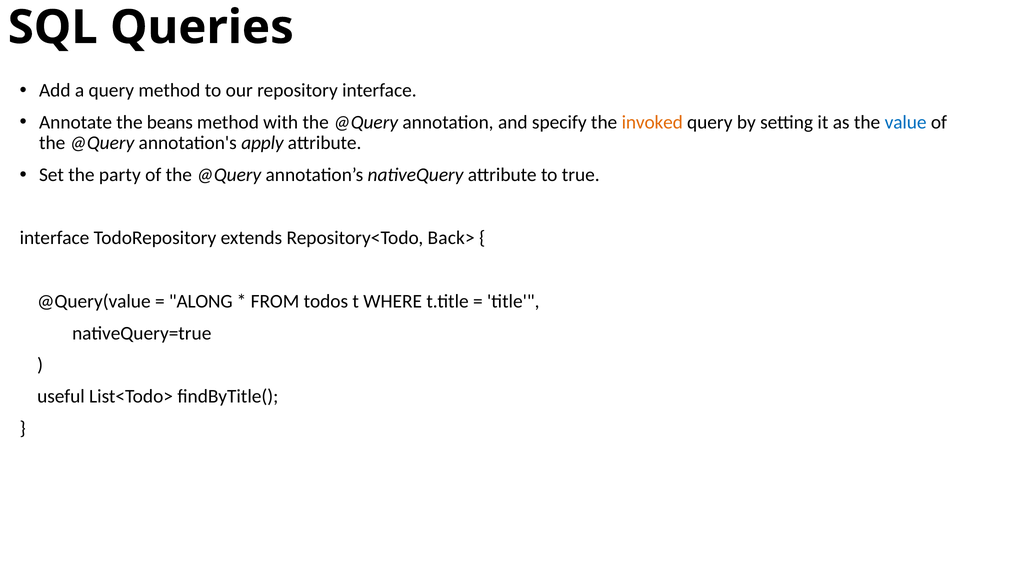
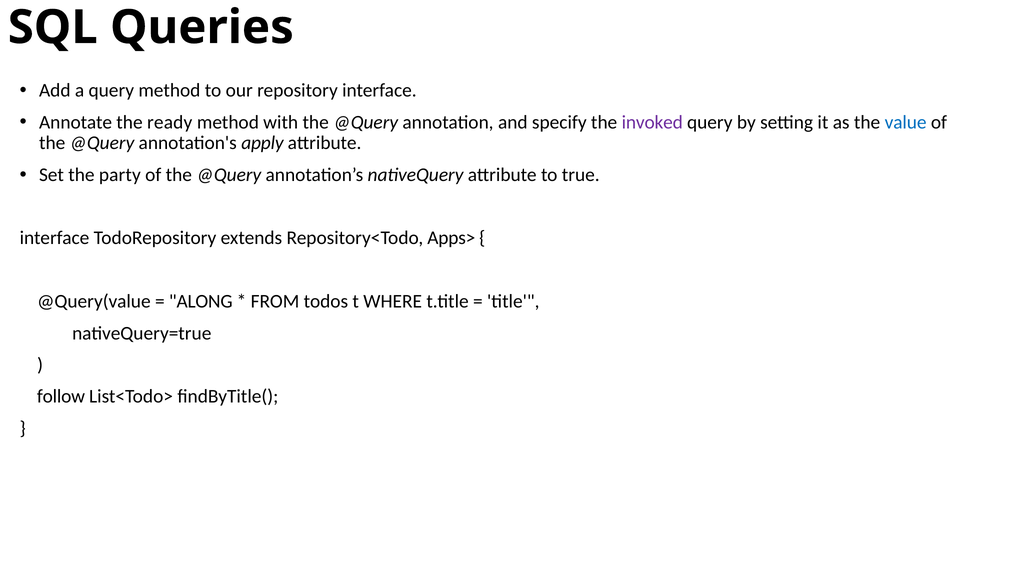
beans: beans -> ready (170, 122)
invoked colour: orange -> purple (652, 122)
Back>: Back> -> Apps> (451, 238)
useful: useful -> follow (61, 397)
